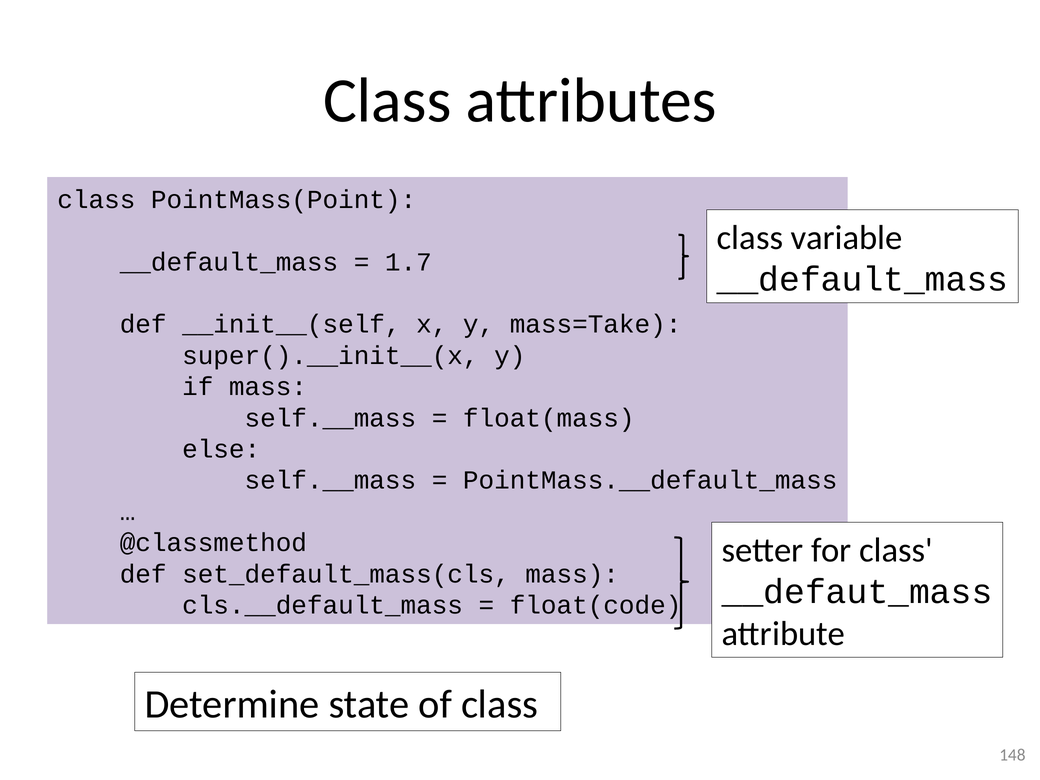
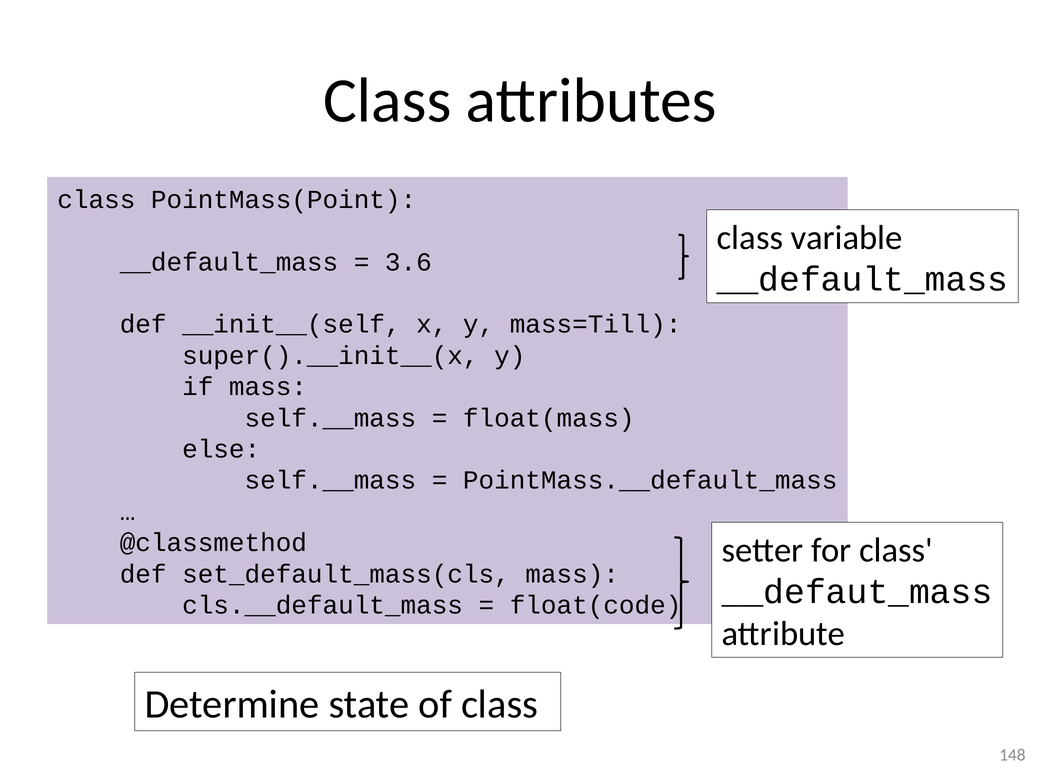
1.7: 1.7 -> 3.6 (408, 262)
mass=Take: mass=Take -> mass=Till (596, 324)
